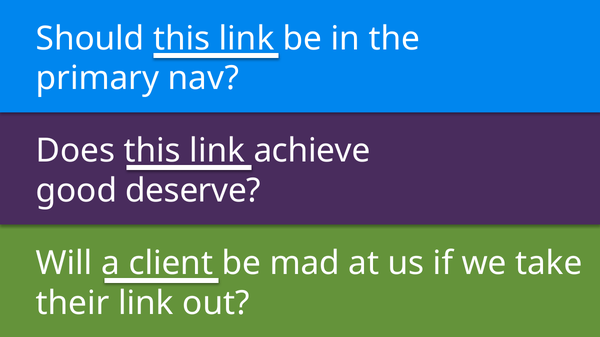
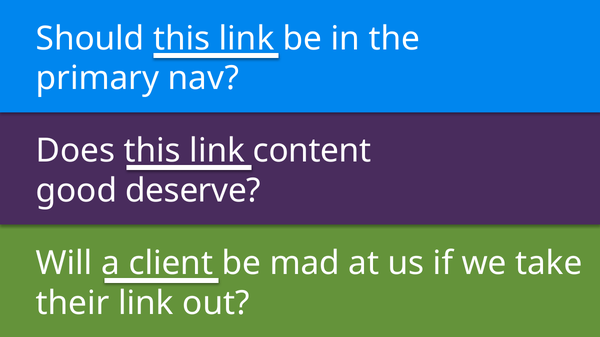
achieve: achieve -> content (312, 151)
